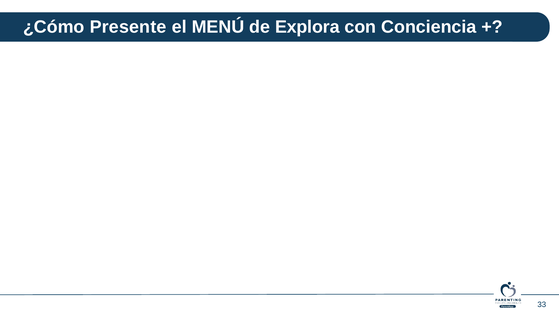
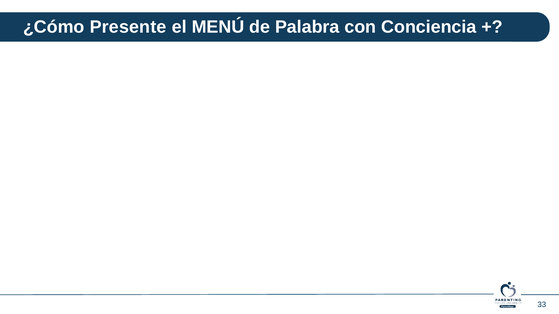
Explora: Explora -> Palabra (307, 27)
